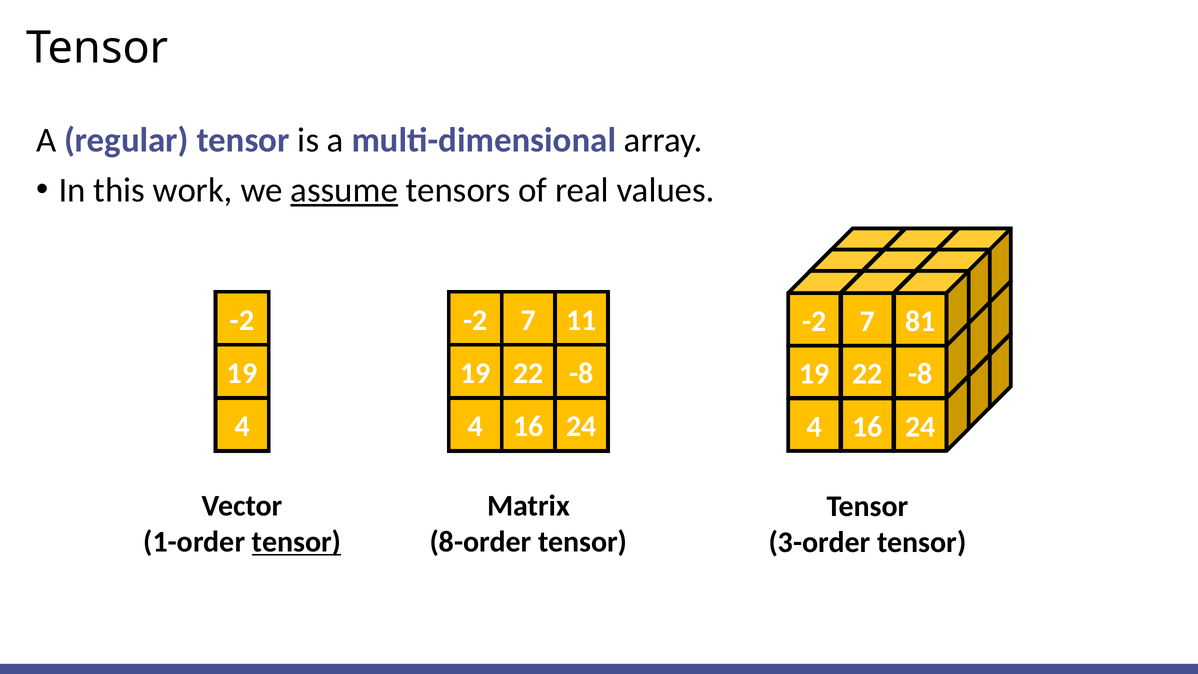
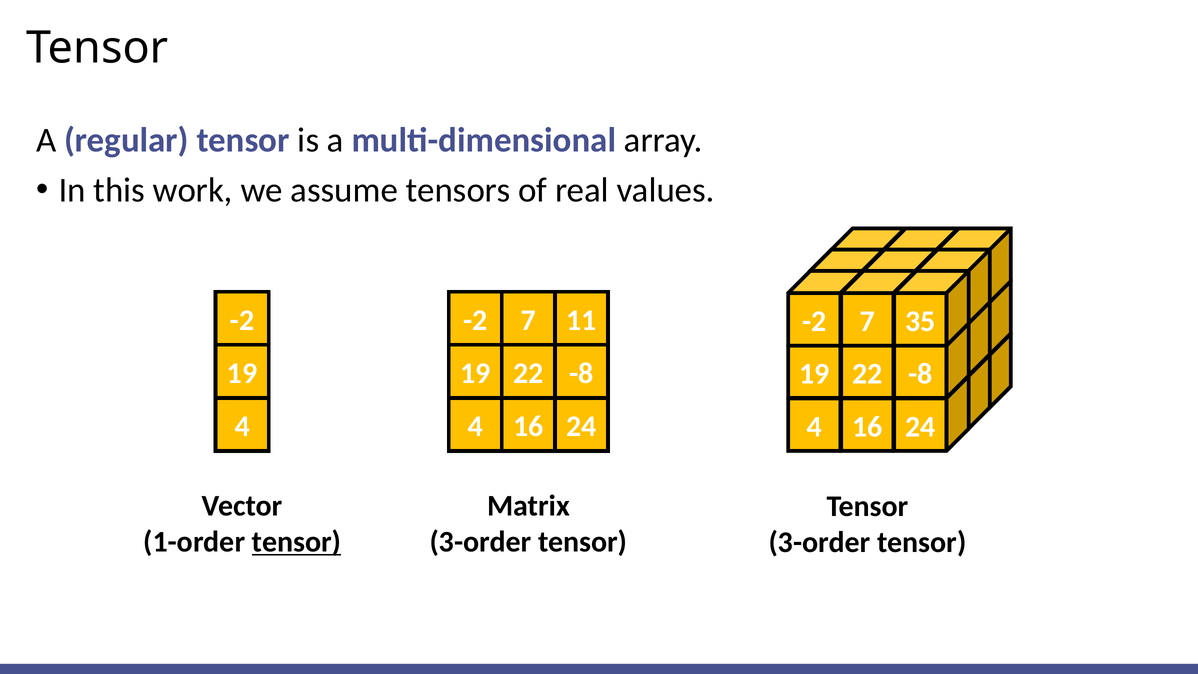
assume underline: present -> none (344, 190)
81: 81 -> 35 (920, 321)
8-order: 8-order -> 3-order (481, 542)
